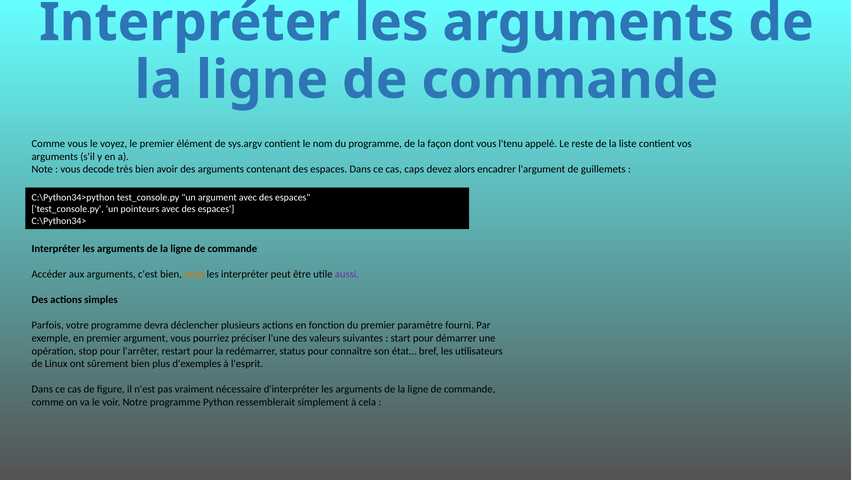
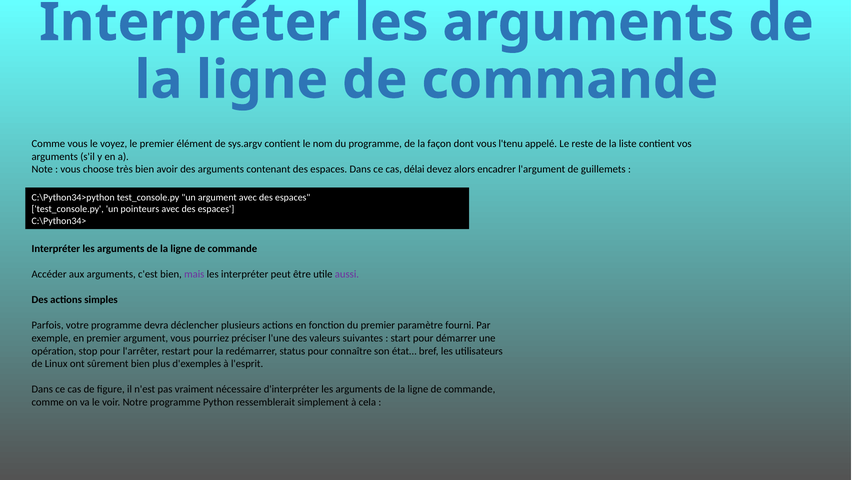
decode: decode -> choose (98, 169)
caps: caps -> délai (414, 169)
mais colour: orange -> purple (194, 274)
